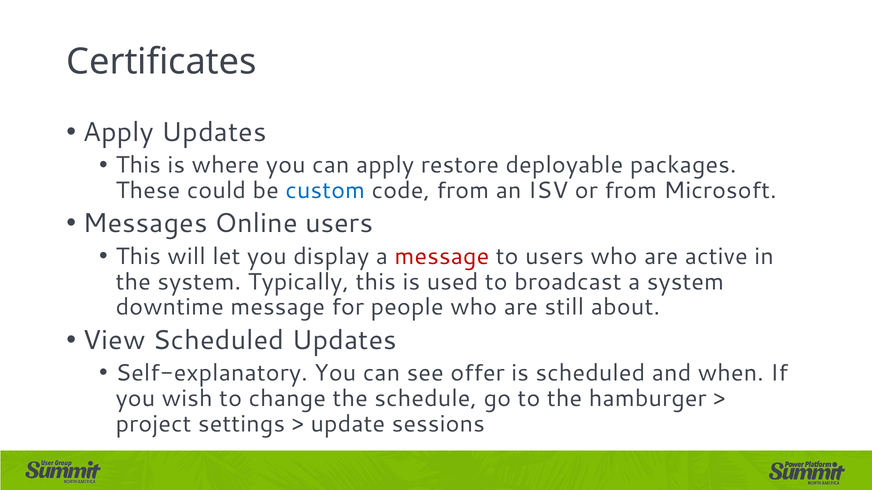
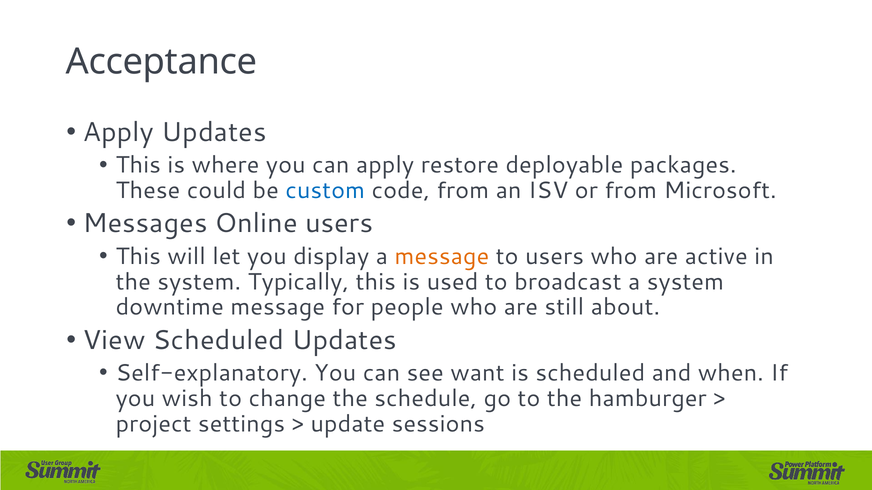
Certificates: Certificates -> Acceptance (162, 62)
message colour: red -> orange (442, 257)
offer: offer -> want (477, 373)
